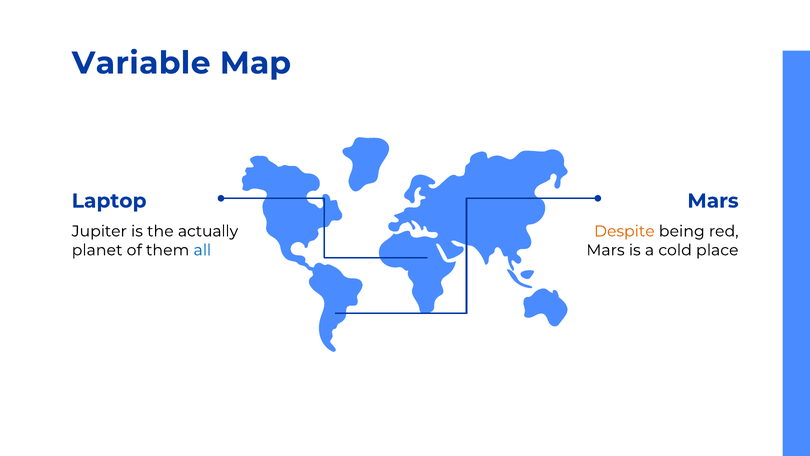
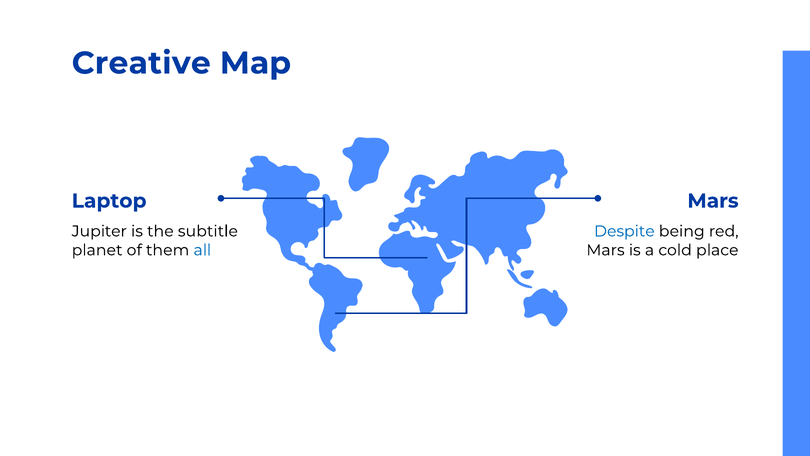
Variable: Variable -> Creative (141, 63)
actually: actually -> subtitle (208, 231)
Despite colour: orange -> blue (624, 231)
